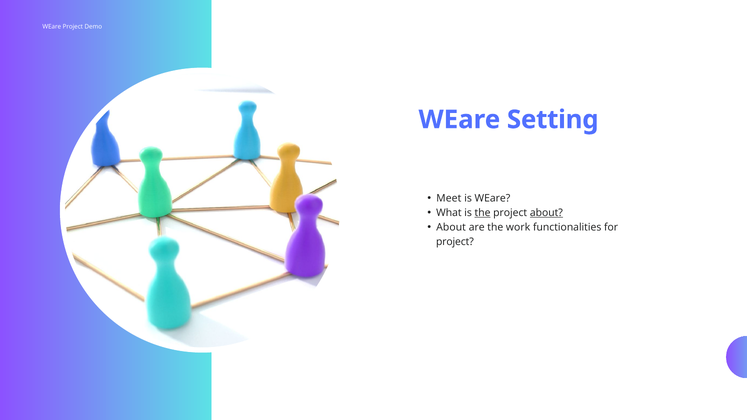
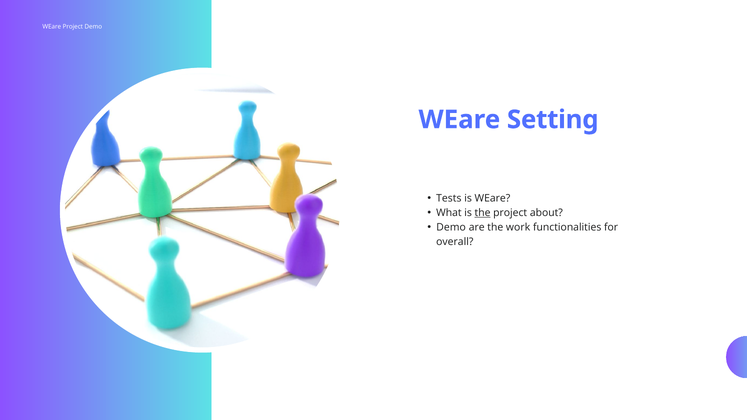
Meet: Meet -> Tests (449, 198)
about underline: present -> none (546, 213)
About: About -> Demo (451, 227)
project: project -> overall (455, 242)
